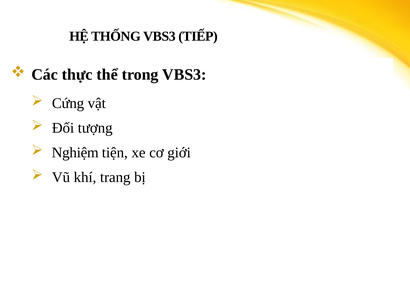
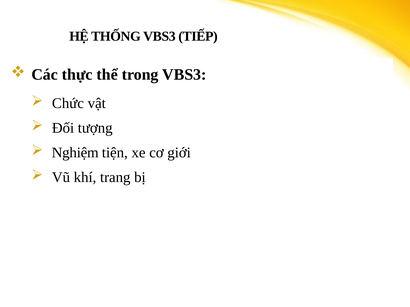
Cứng: Cứng -> Chức (68, 103)
